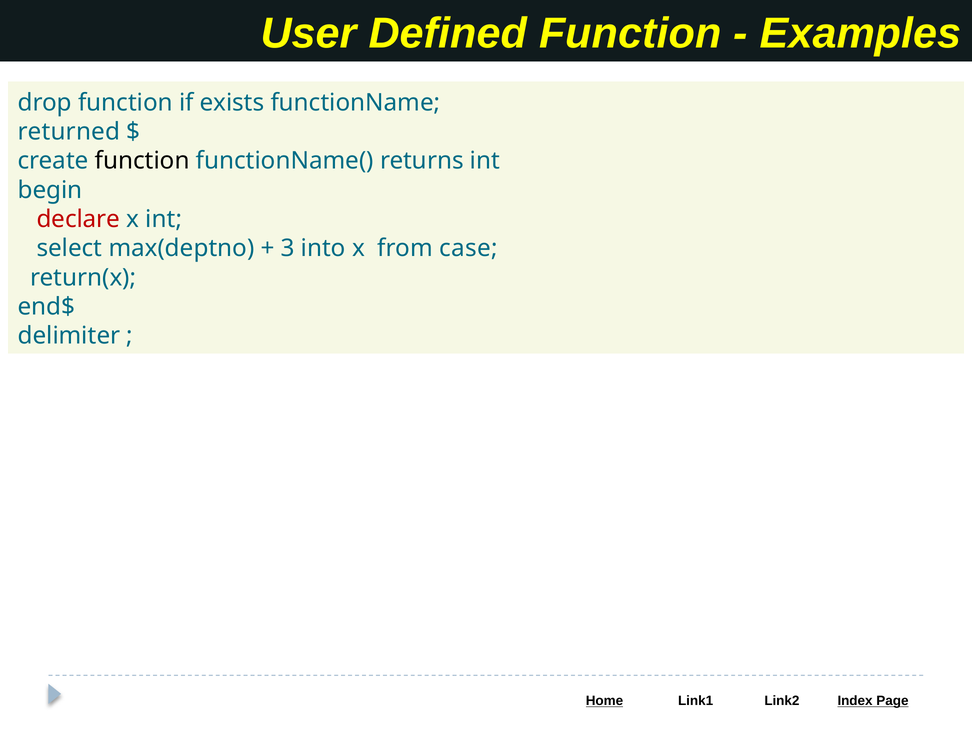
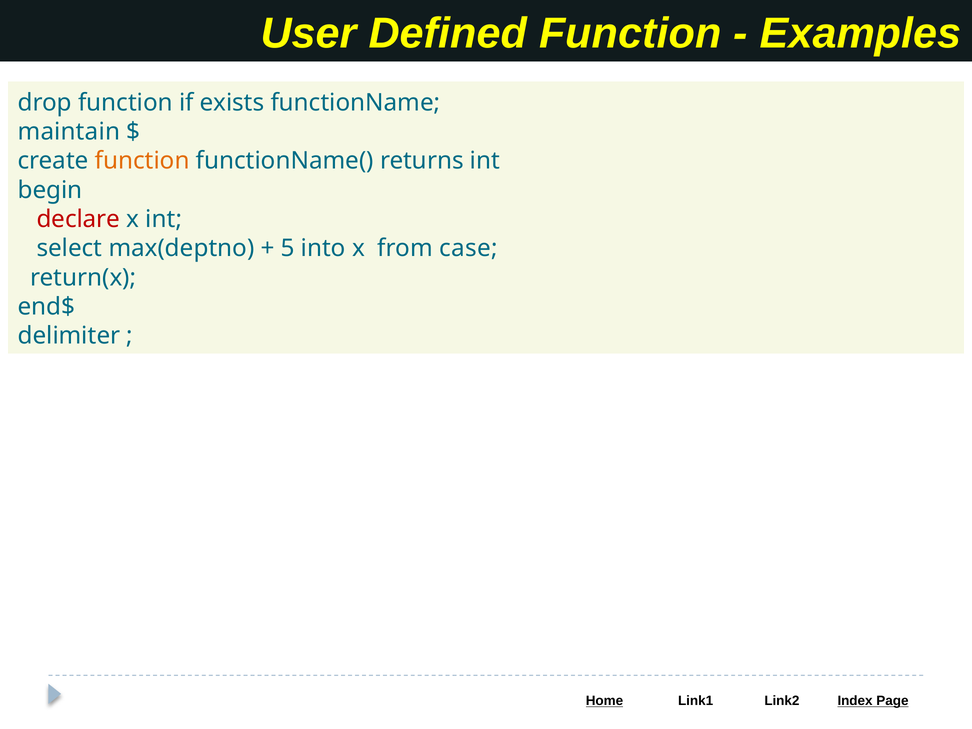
returned: returned -> maintain (69, 132)
function colour: black -> orange (142, 161)
3: 3 -> 5 (288, 248)
